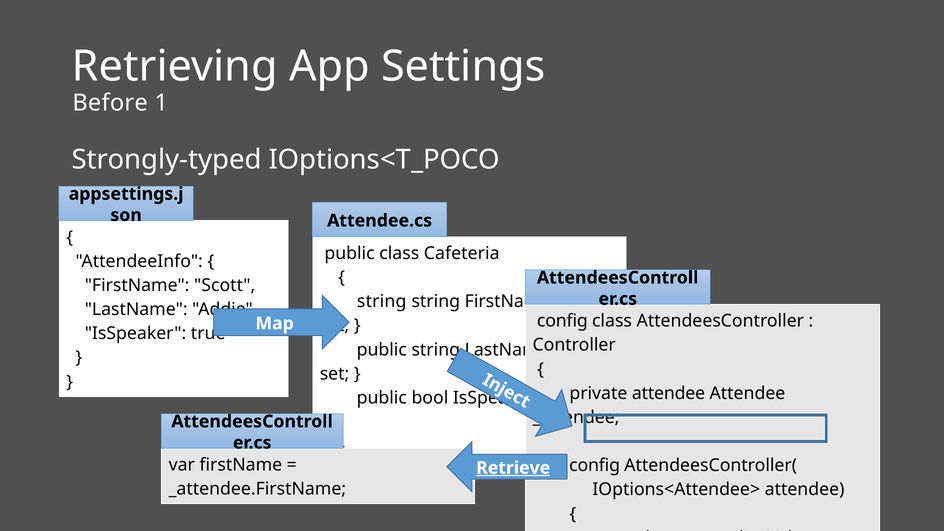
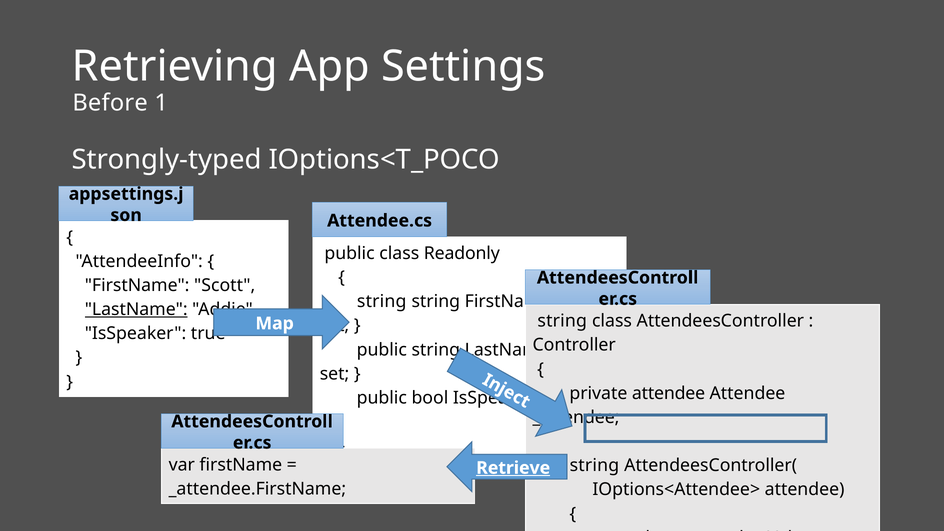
Cafeteria: Cafeteria -> Readonly (462, 253)
LastName underline: none -> present (136, 309)
Map config: config -> string (562, 321)
config: config -> string (594, 466)
